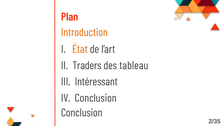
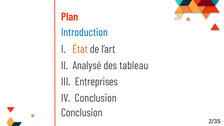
Introduction colour: orange -> blue (84, 32)
Traders: Traders -> Analysé (87, 65)
Intéressant: Intéressant -> Entreprises (96, 82)
